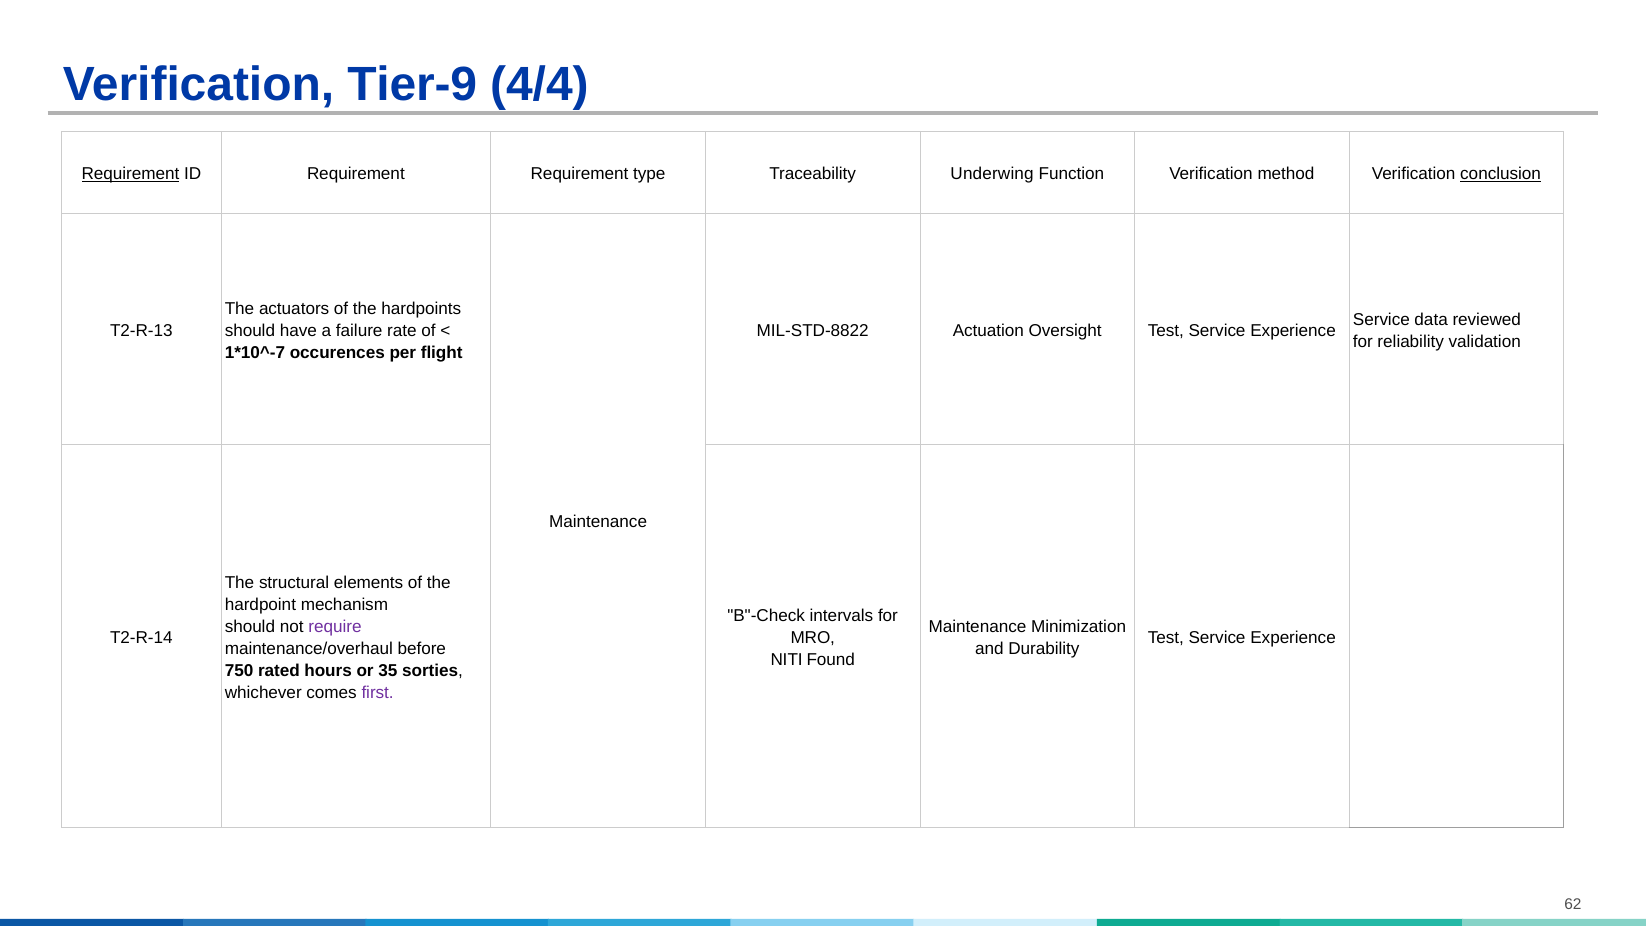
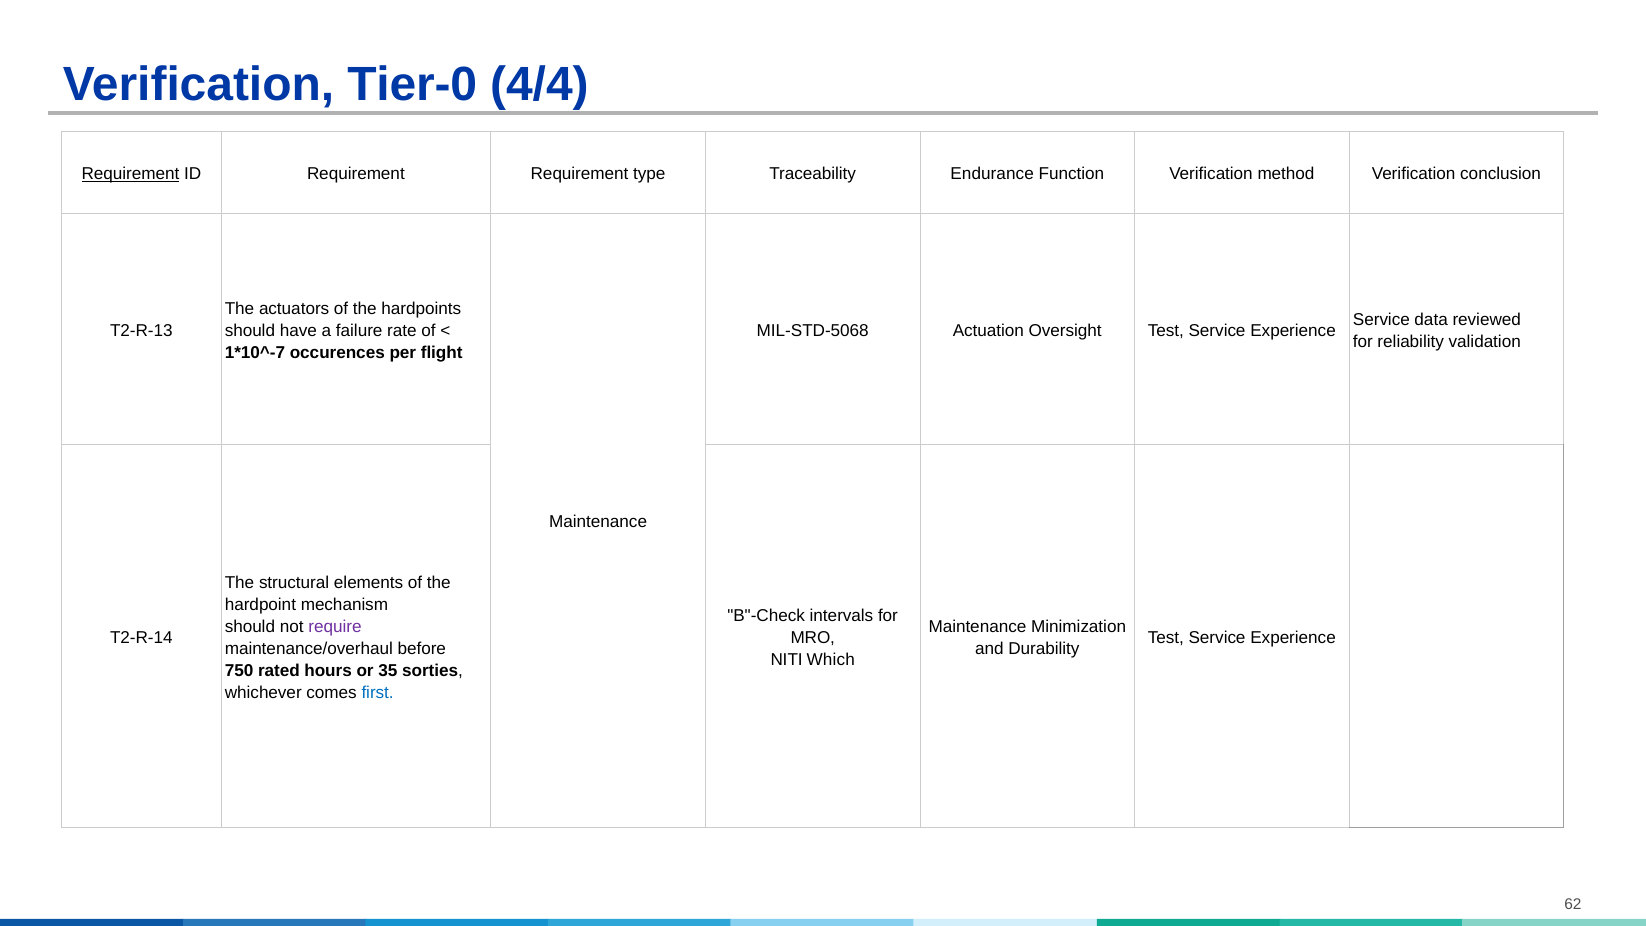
Tier-9: Tier-9 -> Tier-0 (412, 84)
Underwing: Underwing -> Endurance (992, 174)
conclusion underline: present -> none (1501, 174)
MIL-STD-8822: MIL-STD-8822 -> MIL-STD-5068 (813, 331)
Found: Found -> Which (831, 659)
first colour: purple -> blue (378, 692)
